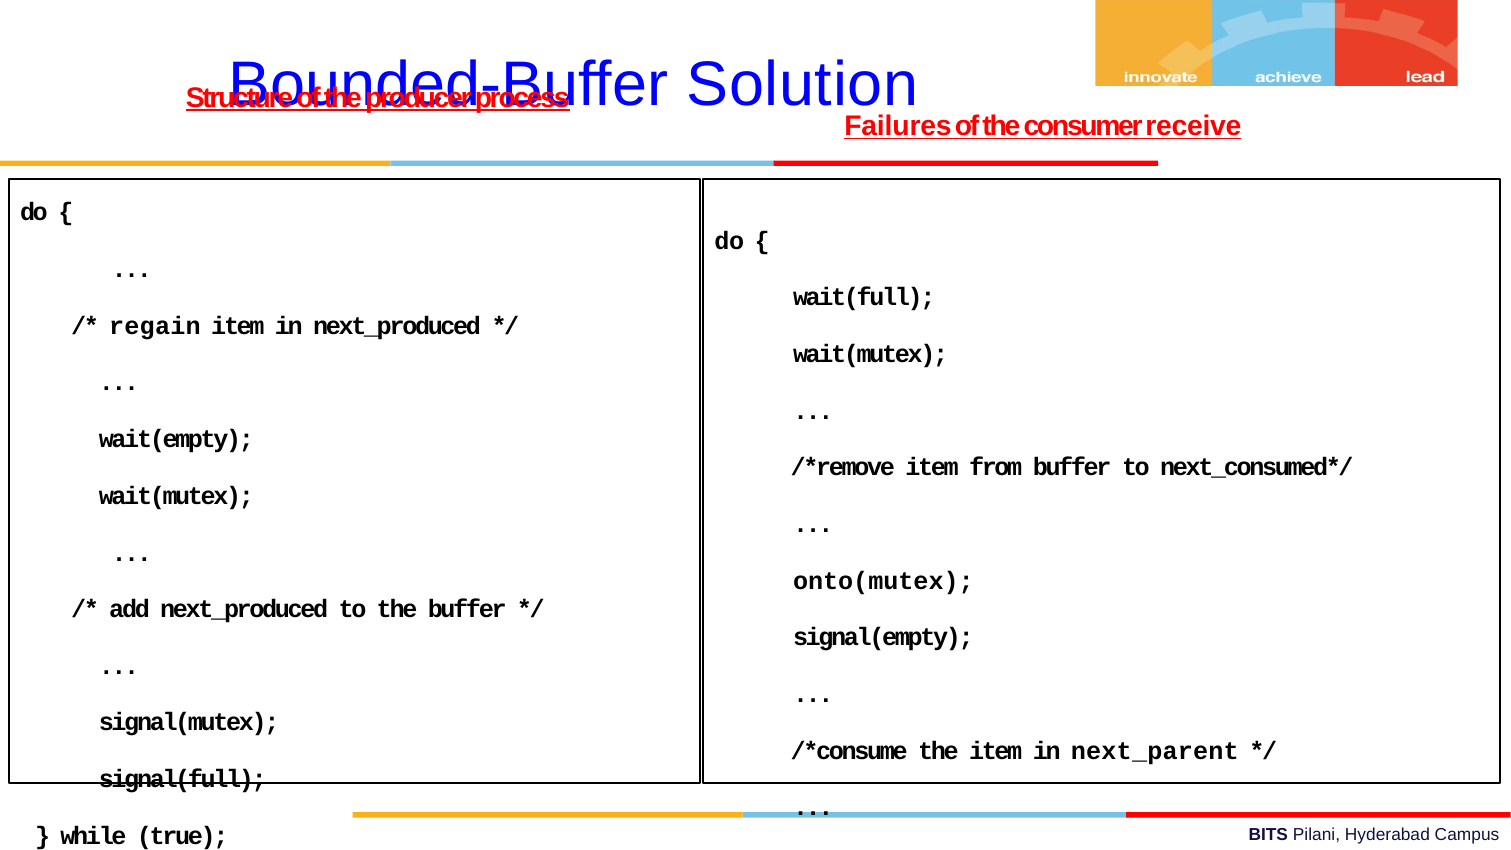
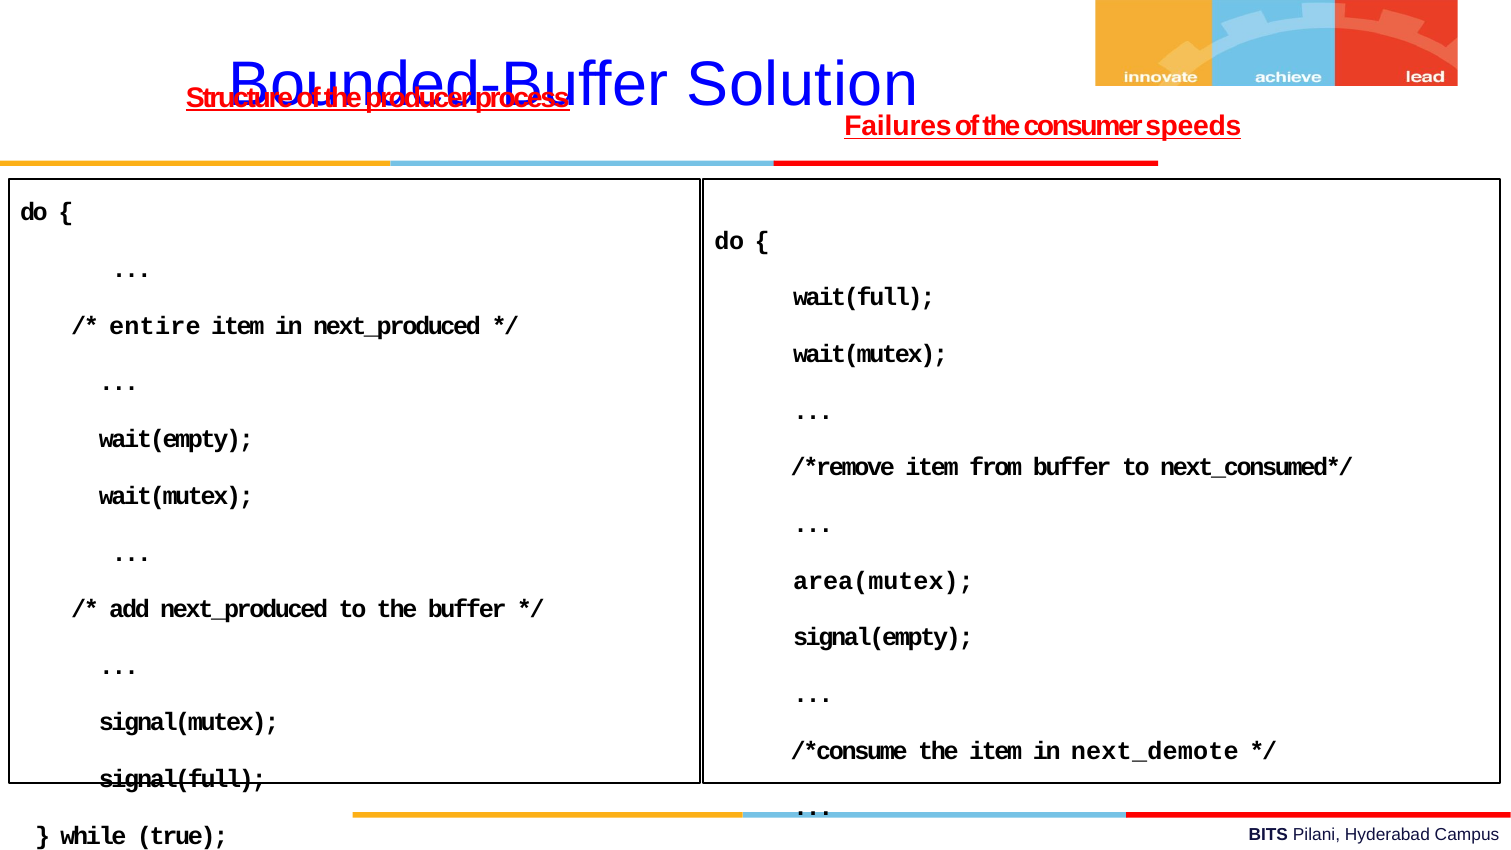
receive: receive -> speeds (1193, 126)
regain: regain -> entire (155, 326)
onto(mutex: onto(mutex -> area(mutex (883, 581)
next_parent: next_parent -> next_demote (1155, 751)
